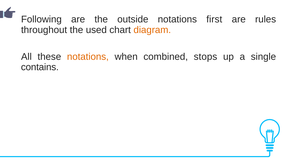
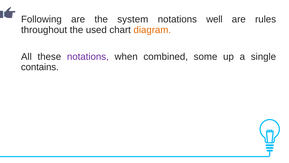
outside: outside -> system (133, 19)
first: first -> well (214, 19)
notations colour: orange -> purple (88, 57)
stops: stops -> some (206, 57)
